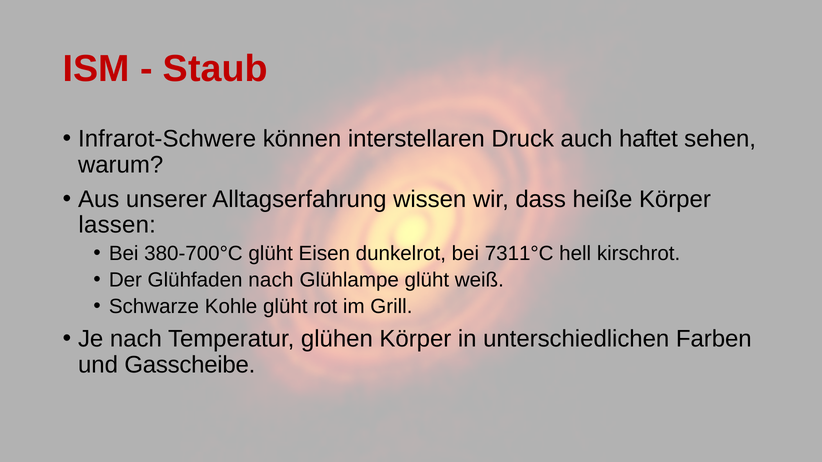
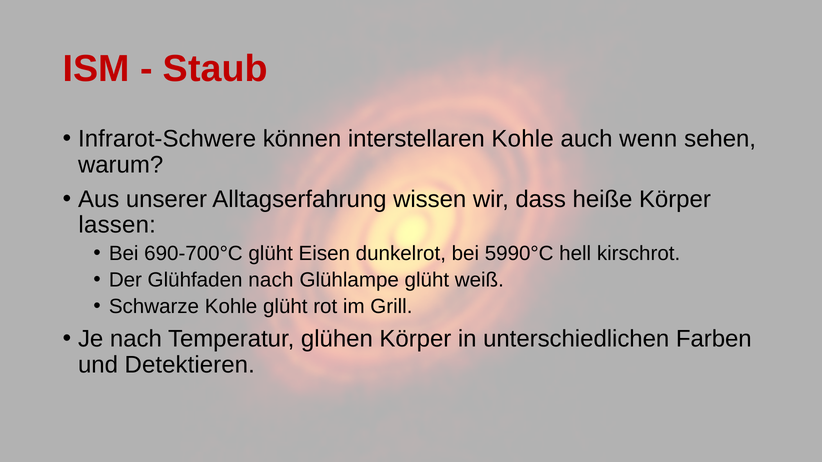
interstellaren Druck: Druck -> Kohle (523, 139)
haftet: haftet -> wenn (648, 139)
380-700°C: 380-700°C -> 690-700°C (193, 254)
7311°C: 7311°C -> 5990°C (519, 254)
Gasscheibe: Gasscheibe -> Detektieren (190, 365)
